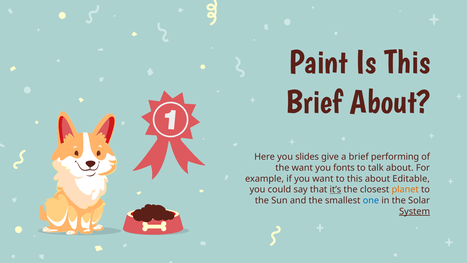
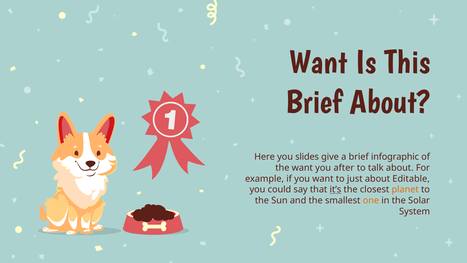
Paint: Paint -> Want (318, 62)
performing: performing -> infographic (395, 157)
fonts: fonts -> after (344, 168)
to this: this -> just (355, 179)
one colour: blue -> orange (371, 200)
System underline: present -> none (415, 211)
